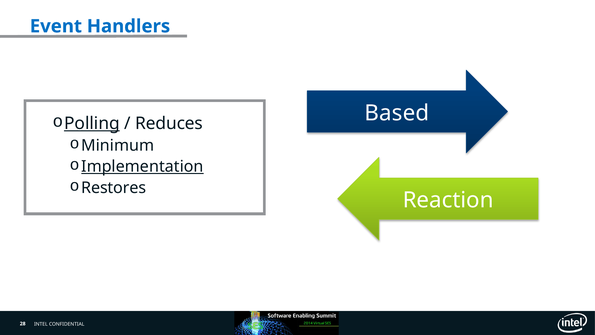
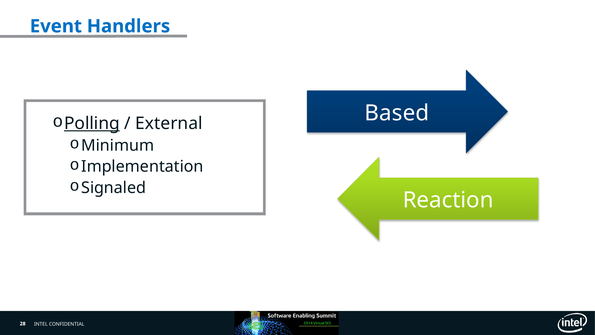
Reduces: Reduces -> External (169, 123)
Implementation underline: present -> none (142, 166)
Restores: Restores -> Signaled (114, 188)
